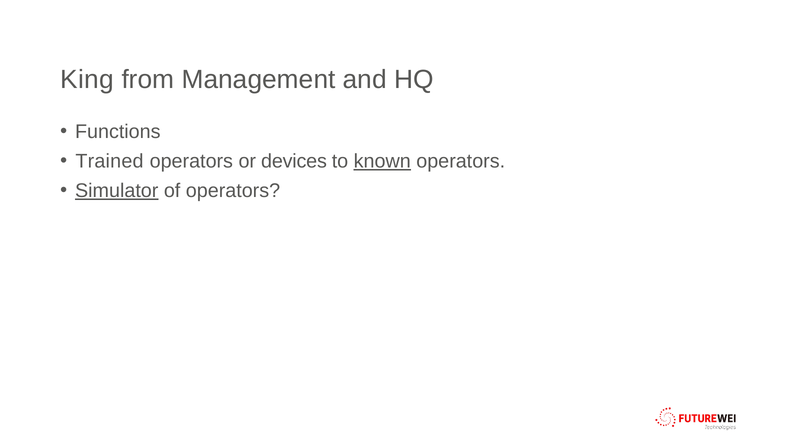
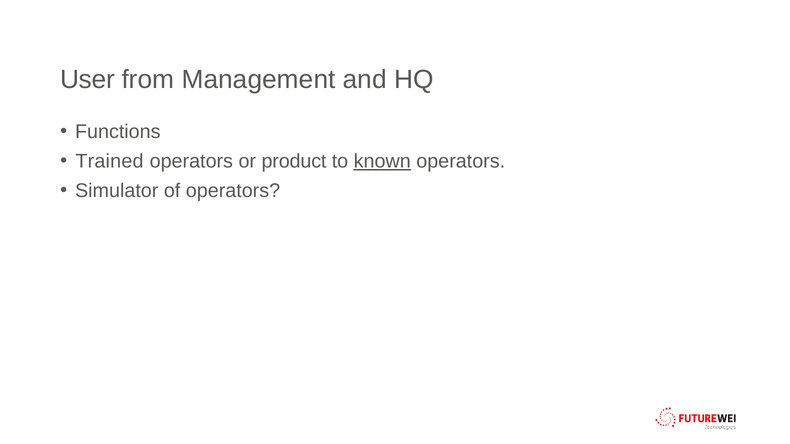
King: King -> User (87, 80)
devices: devices -> product (294, 161)
Simulator underline: present -> none (117, 191)
